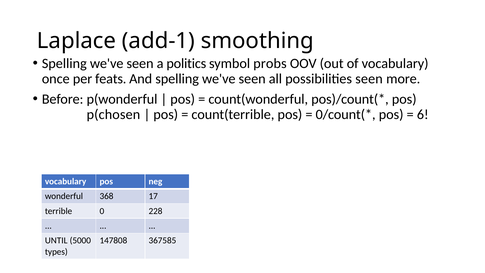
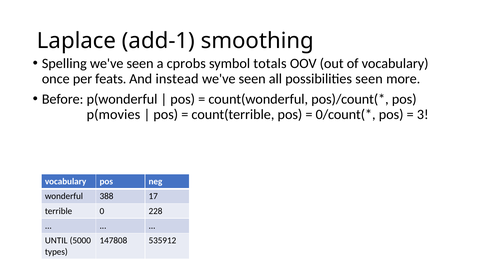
politics: politics -> cprobs (186, 63)
probs: probs -> totals (270, 63)
And spelling: spelling -> instead (177, 79)
p(chosen: p(chosen -> p(movies (113, 114)
6: 6 -> 3 (423, 114)
368: 368 -> 388 (106, 196)
367585: 367585 -> 535912 (162, 240)
